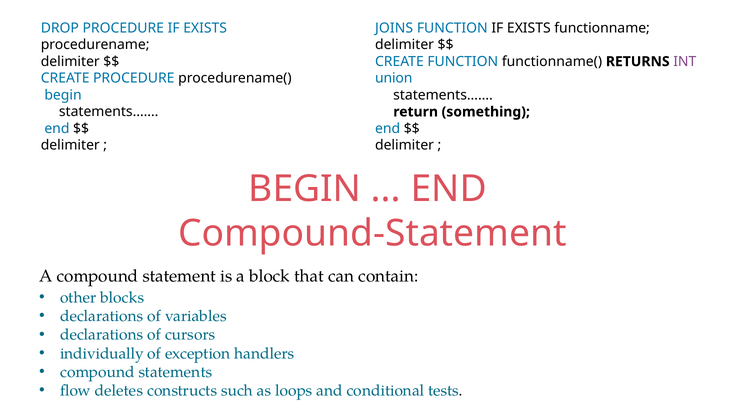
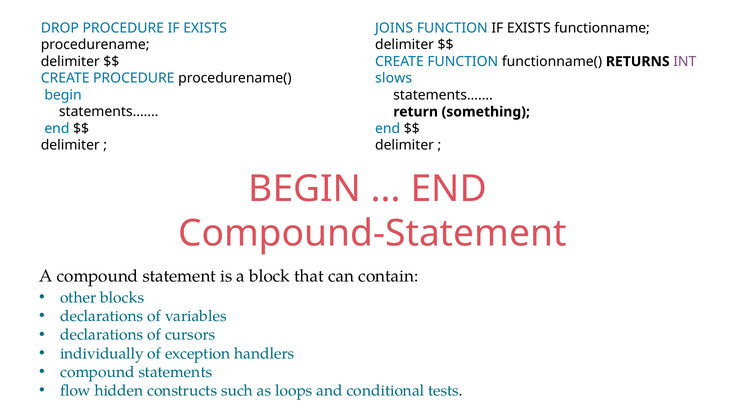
union: union -> slows (394, 78)
deletes: deletes -> hidden (119, 391)
